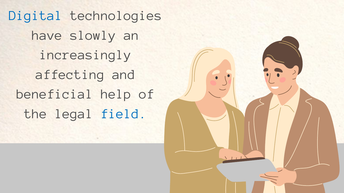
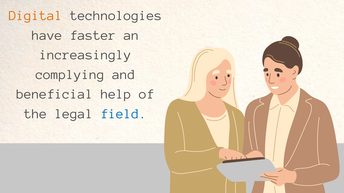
Digital colour: blue -> orange (36, 16)
slowly: slowly -> faster (93, 35)
affecting: affecting -> complying (70, 75)
